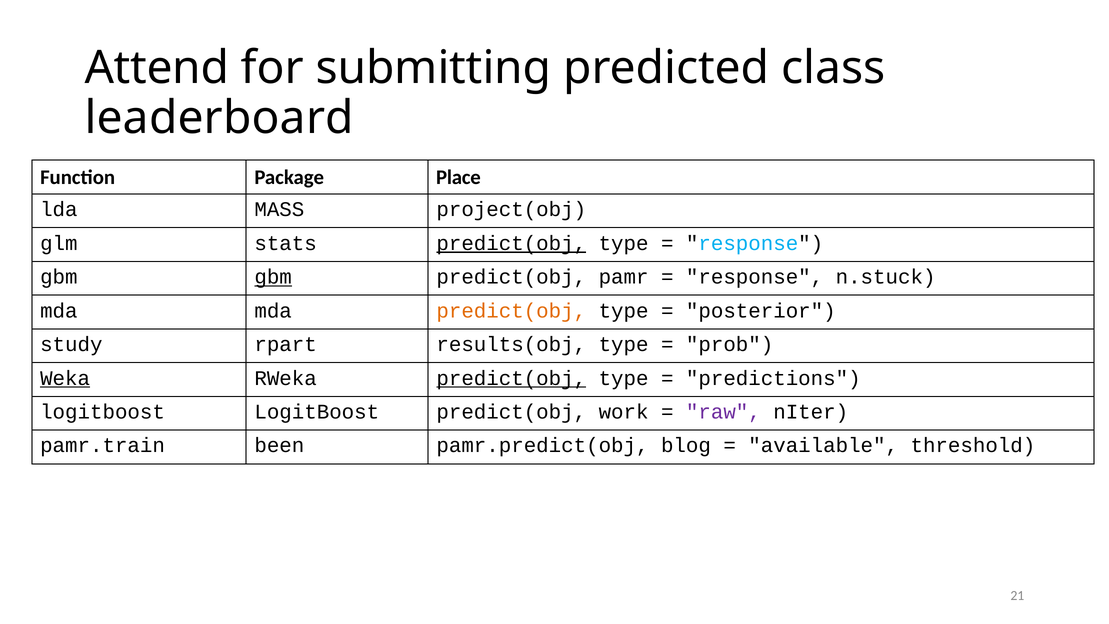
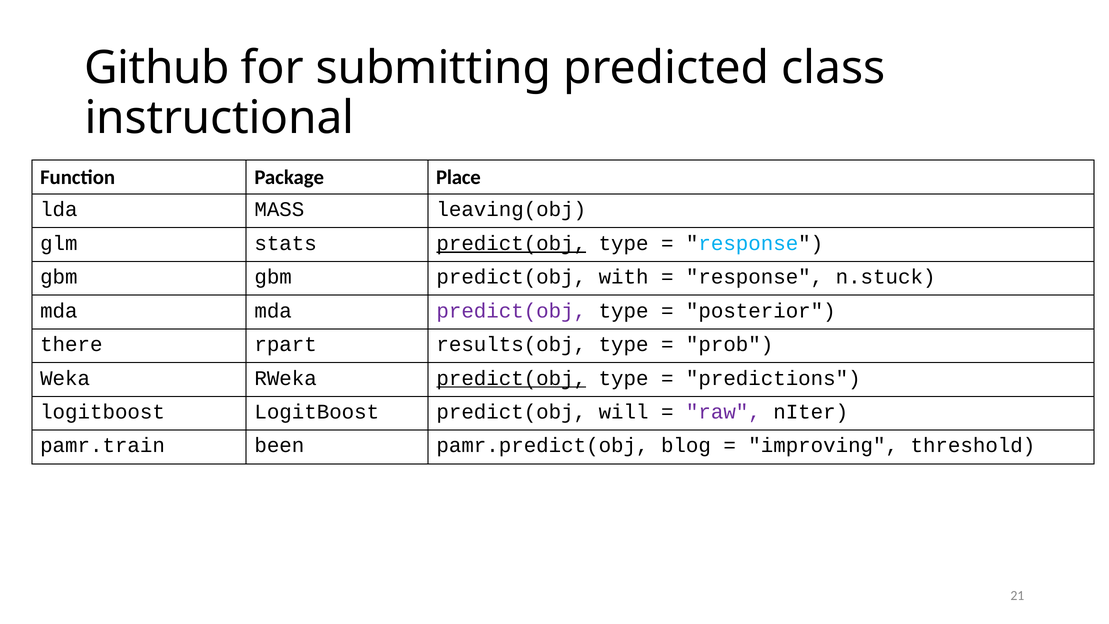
Attend: Attend -> Github (157, 68)
leaderboard: leaderboard -> instructional (219, 118)
project(obj: project(obj -> leaving(obj (511, 209)
gbm underline: present -> none (273, 277)
pamr: pamr -> with (624, 277)
predict(obj colour: orange -> purple (511, 311)
study: study -> there (71, 344)
Weka underline: present -> none (65, 378)
work: work -> will (624, 412)
available: available -> improving (823, 445)
